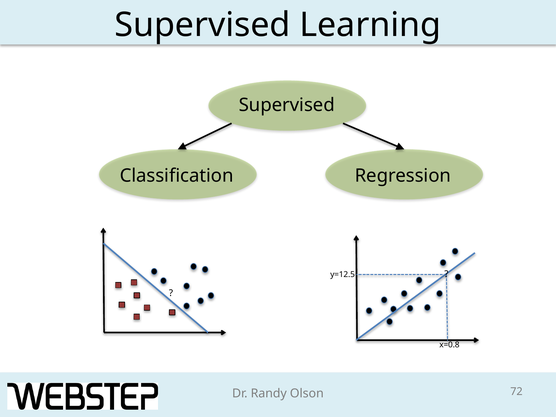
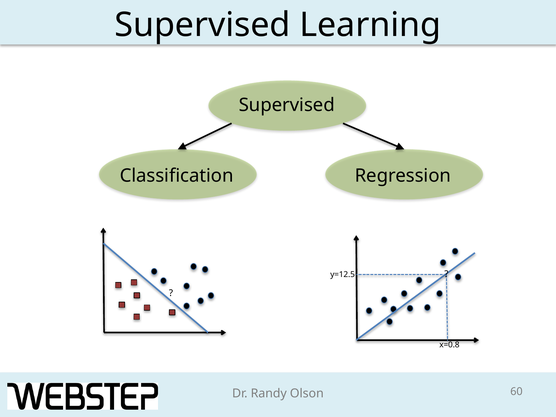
72: 72 -> 60 (516, 392)
